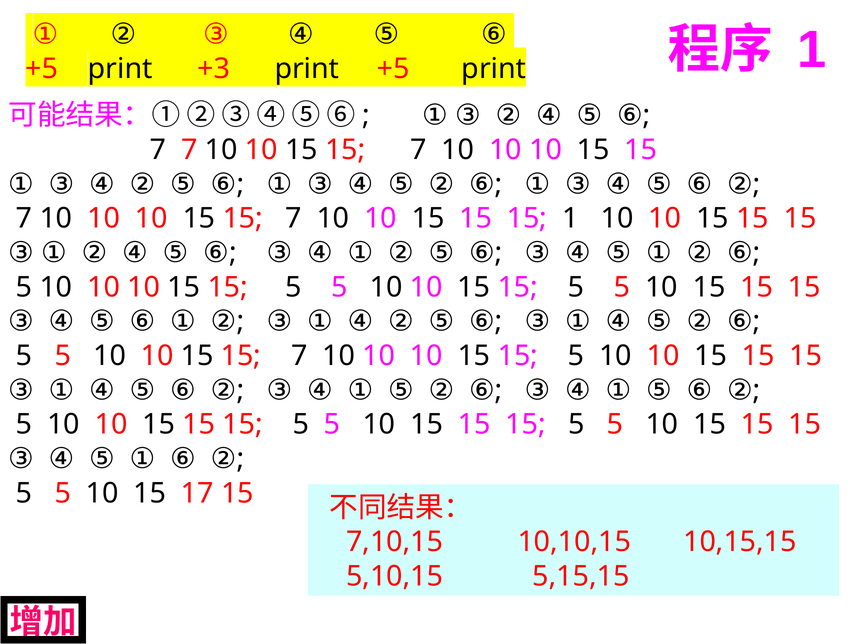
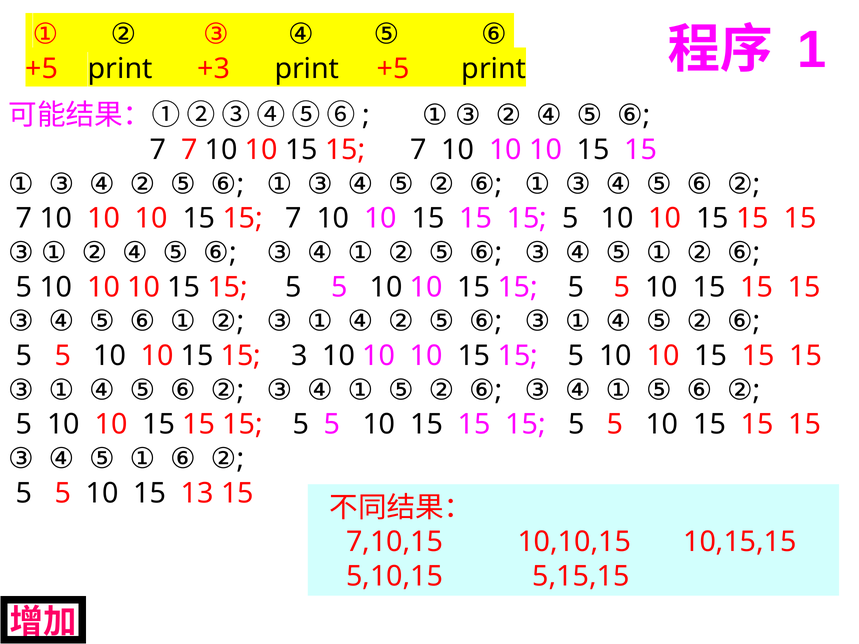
1: 1 -> 5 (570, 219)
7: 7 -> 3 (299, 356)
17: 17 -> 13 (197, 493)
